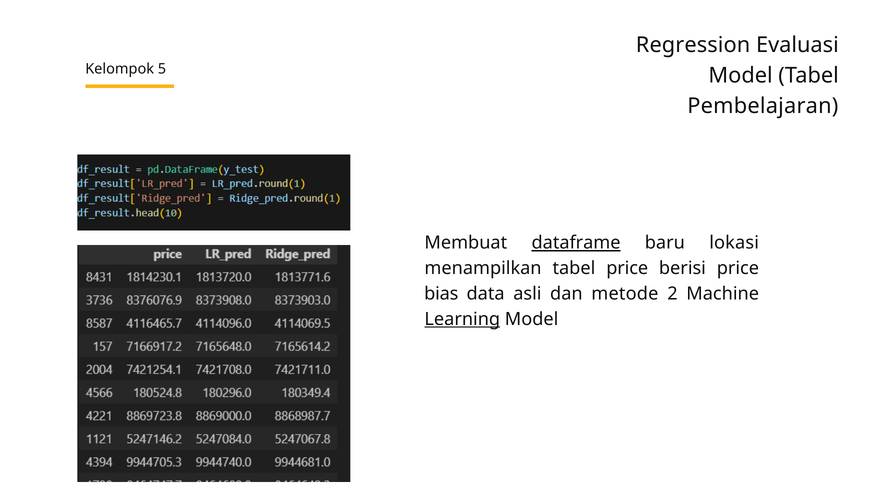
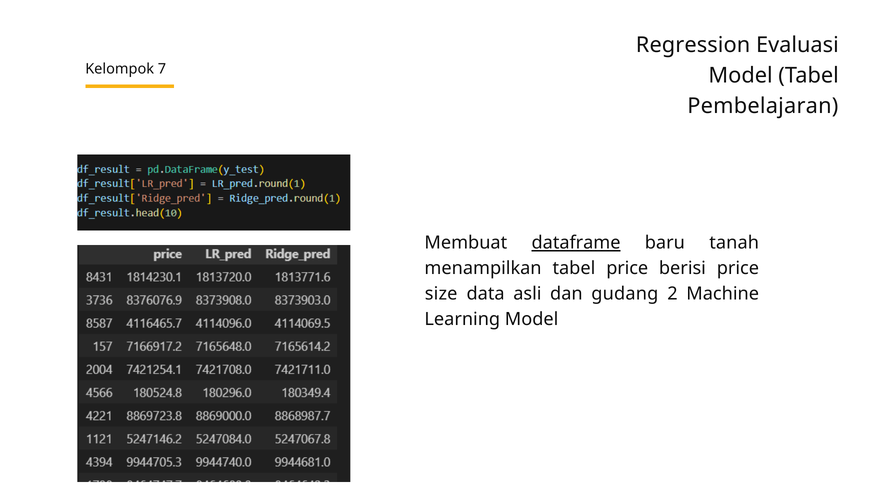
5: 5 -> 7 (162, 69)
lokasi: lokasi -> tanah (734, 243)
bias: bias -> size (441, 294)
metode: metode -> gudang (625, 294)
Learning underline: present -> none (462, 319)
